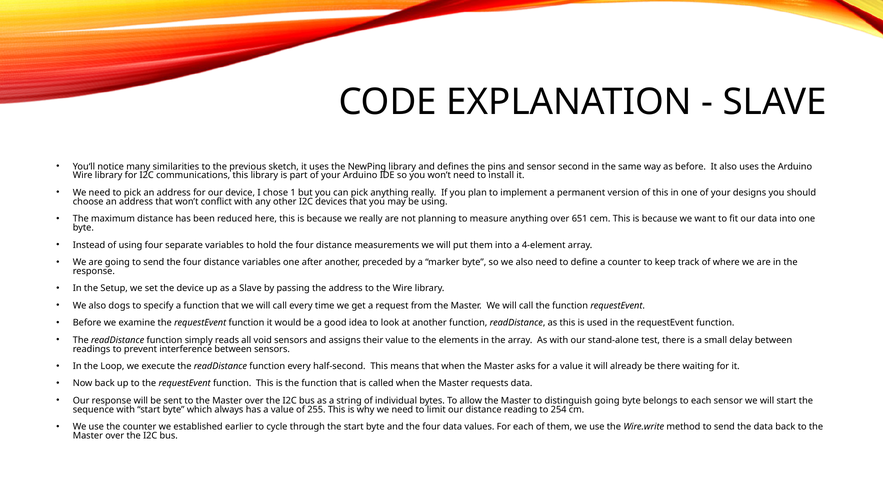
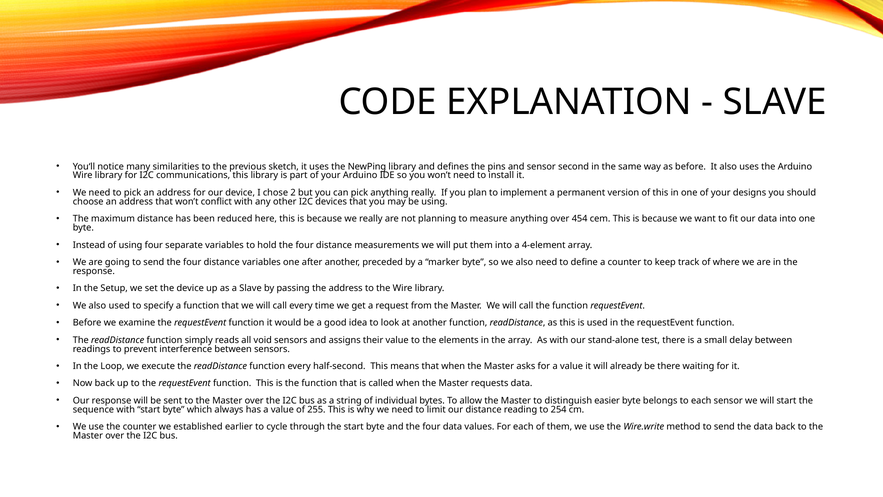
1: 1 -> 2 (293, 193)
651: 651 -> 454 (580, 219)
also dogs: dogs -> used (119, 305)
distinguish going: going -> easier (607, 400)
